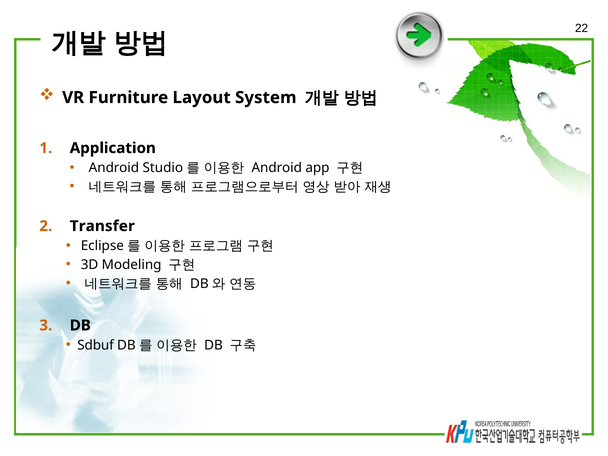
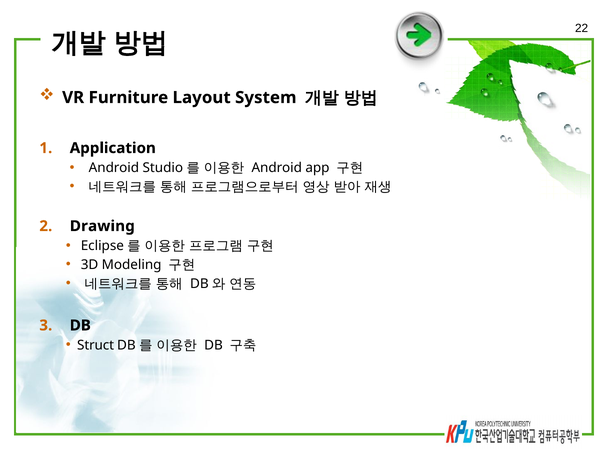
Transfer: Transfer -> Drawing (102, 226)
Sdbuf: Sdbuf -> Struct (96, 345)
